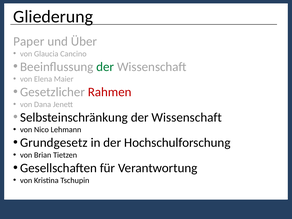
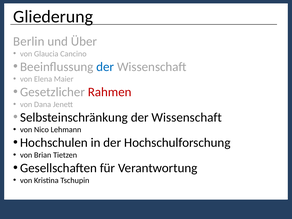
Paper: Paper -> Berlin (29, 41)
der colour: green -> blue (105, 67)
Grundgesetz: Grundgesetz -> Hochschulen (54, 143)
